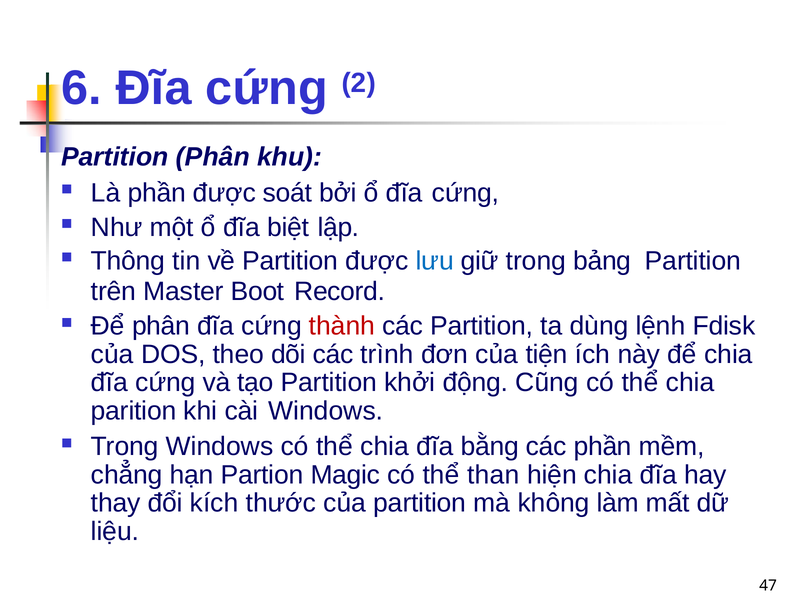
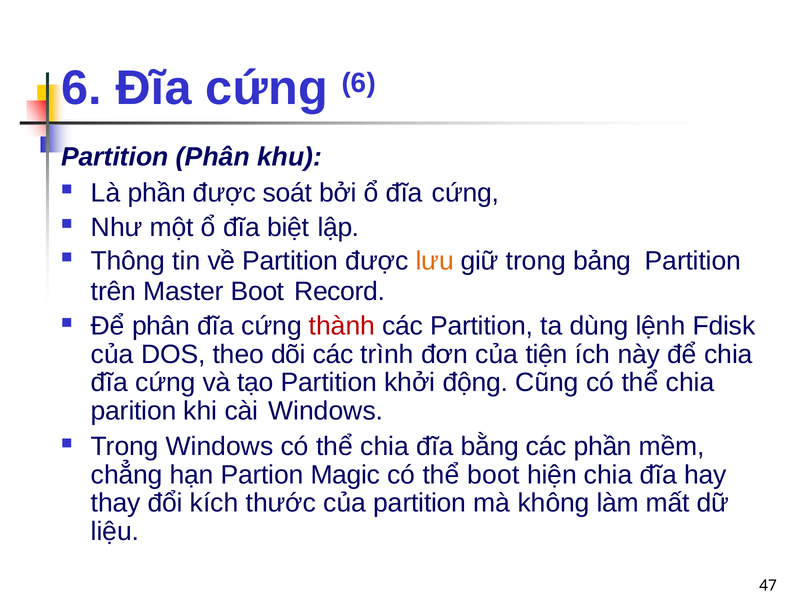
cứng 2: 2 -> 6 (359, 83)
lưu colour: blue -> orange (435, 261)
thể than: than -> boot (493, 475)
